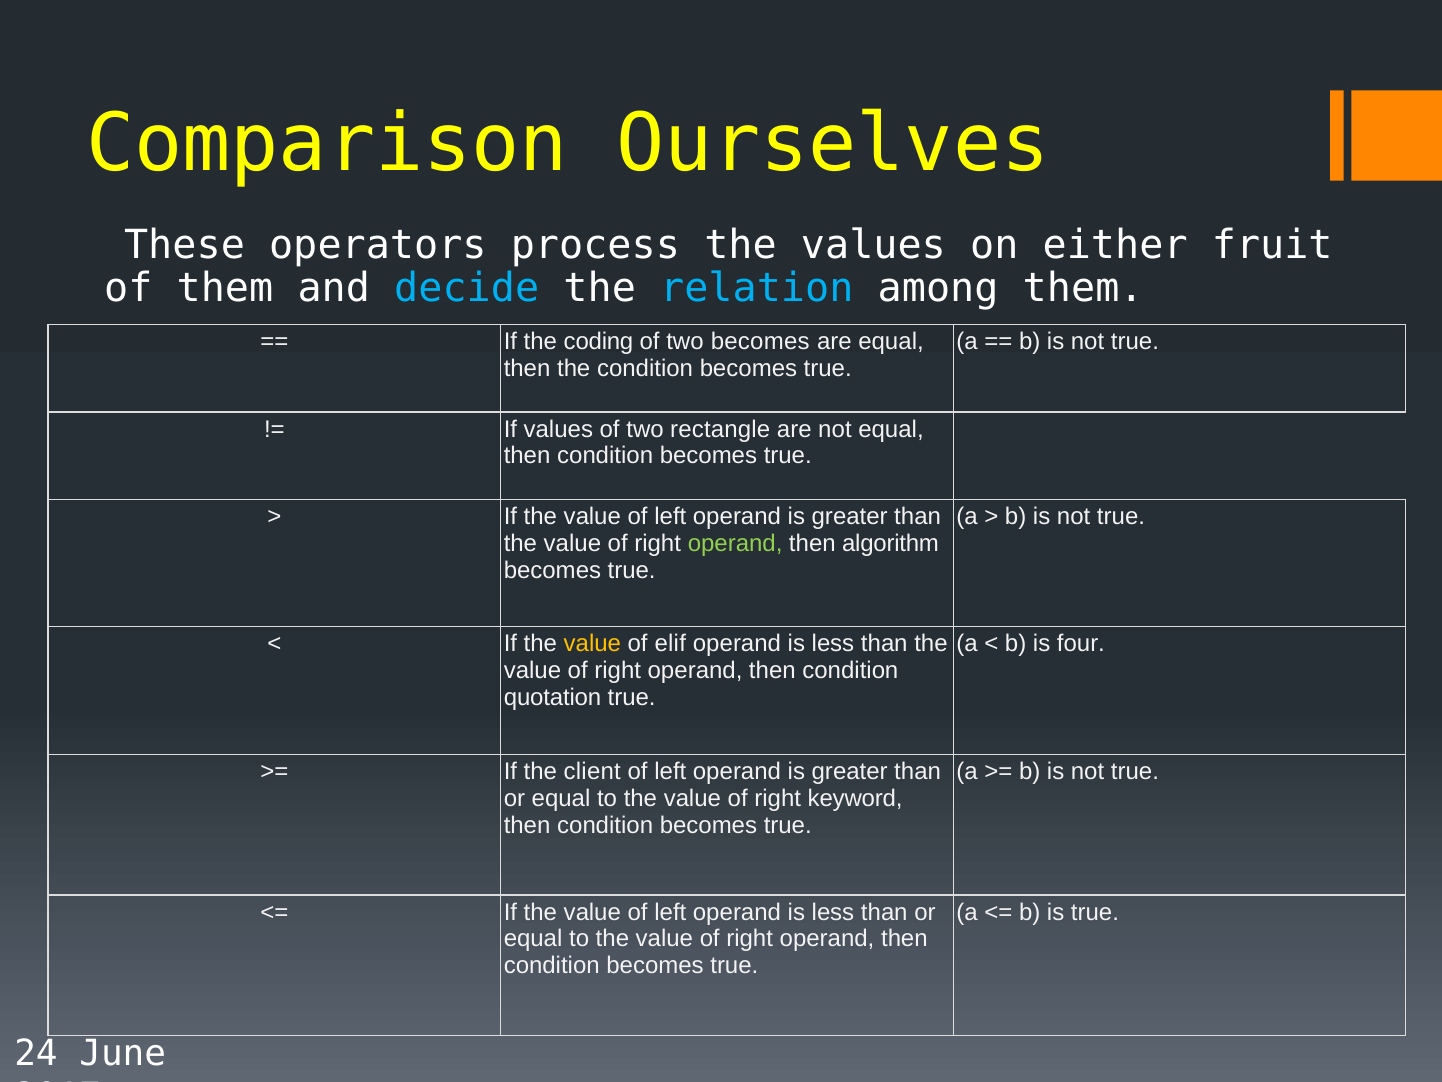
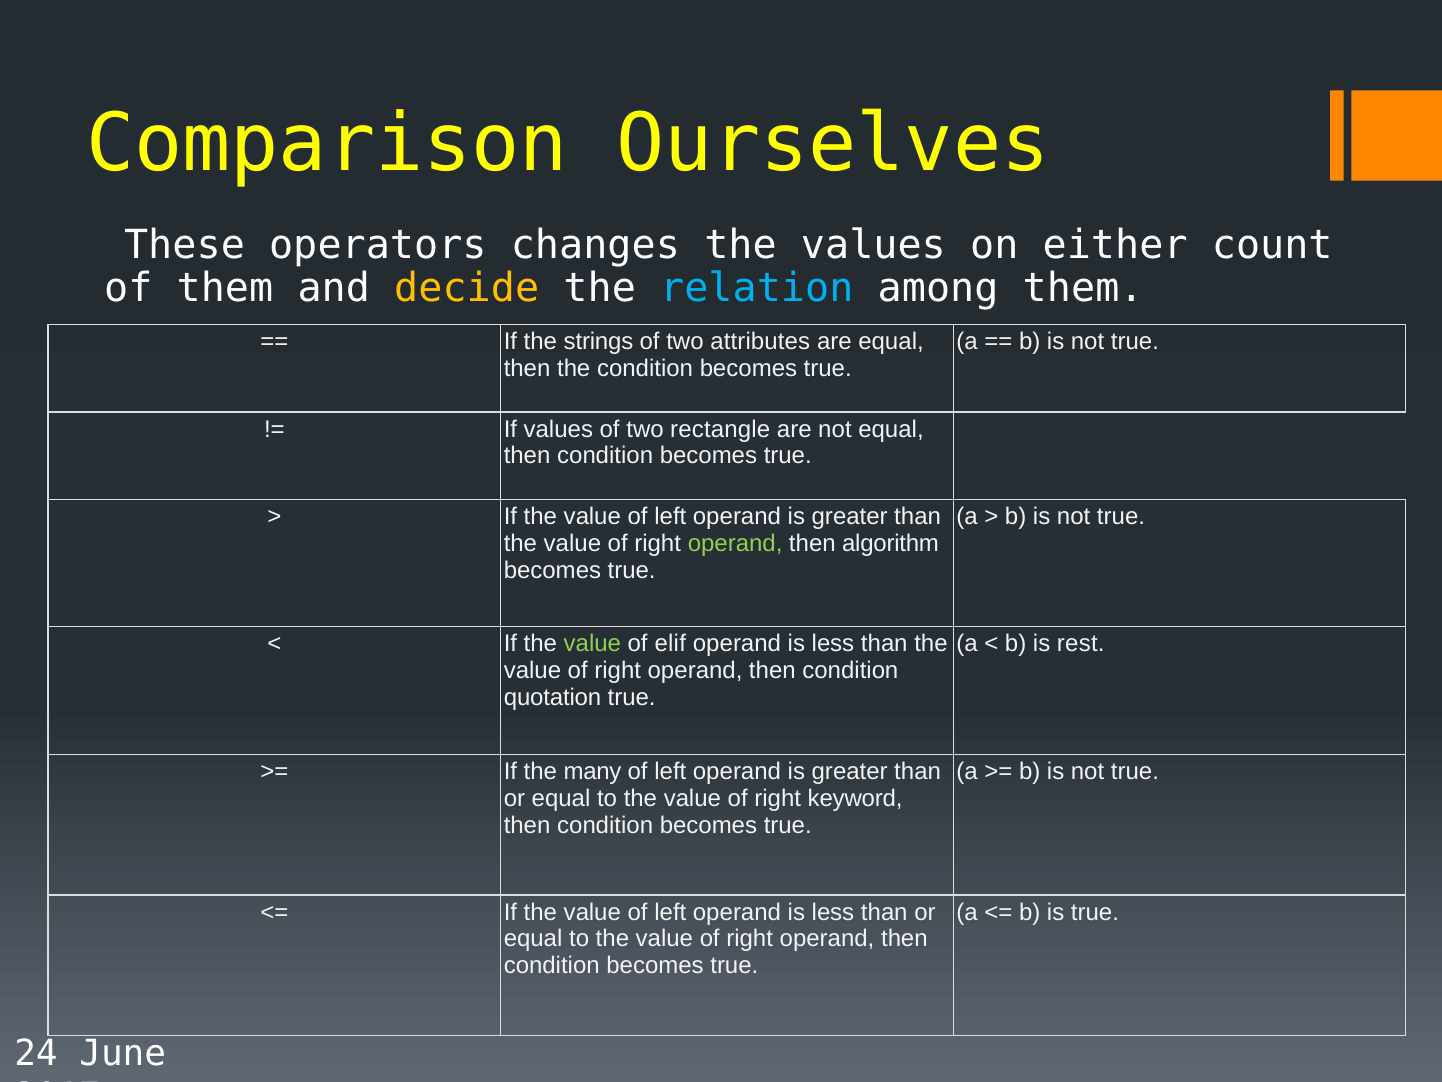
process: process -> changes (595, 245)
fruit: fruit -> count (1272, 245)
decide colour: light blue -> yellow (467, 288)
coding: coding -> strings (599, 342)
two becomes: becomes -> attributes (760, 342)
value colour: yellow -> light green (592, 644)
four: four -> rest (1081, 644)
client: client -> many (593, 771)
